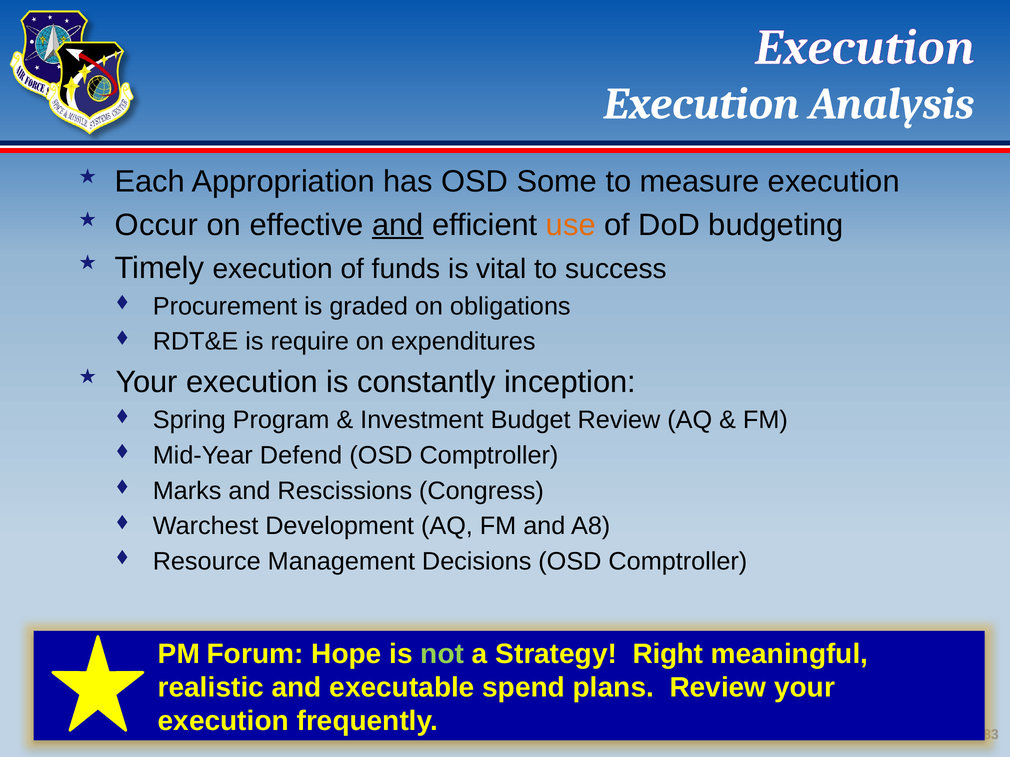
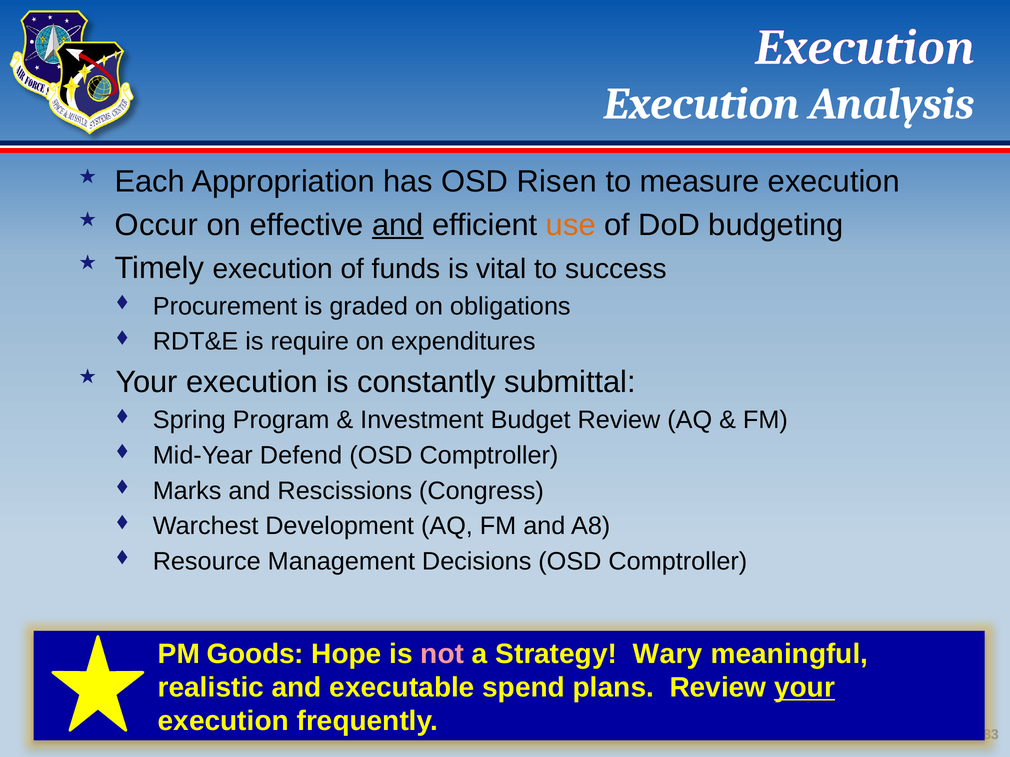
Some: Some -> Risen (557, 182)
inception: inception -> submittal (570, 382)
Forum: Forum -> Goods (255, 654)
not colour: light green -> pink (442, 654)
Right: Right -> Wary (668, 654)
your underline: none -> present (805, 688)
